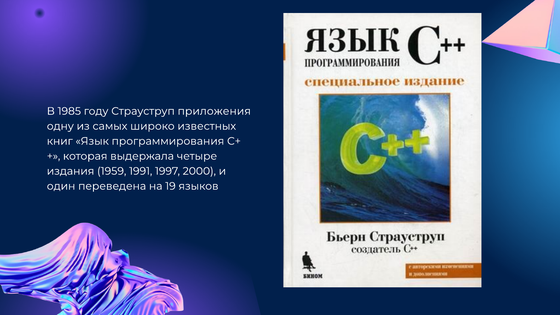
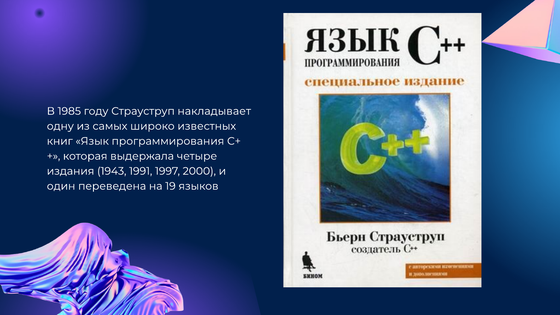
приложения: приложения -> накладывает (214, 111)
1959: 1959 -> 1943 (112, 171)
